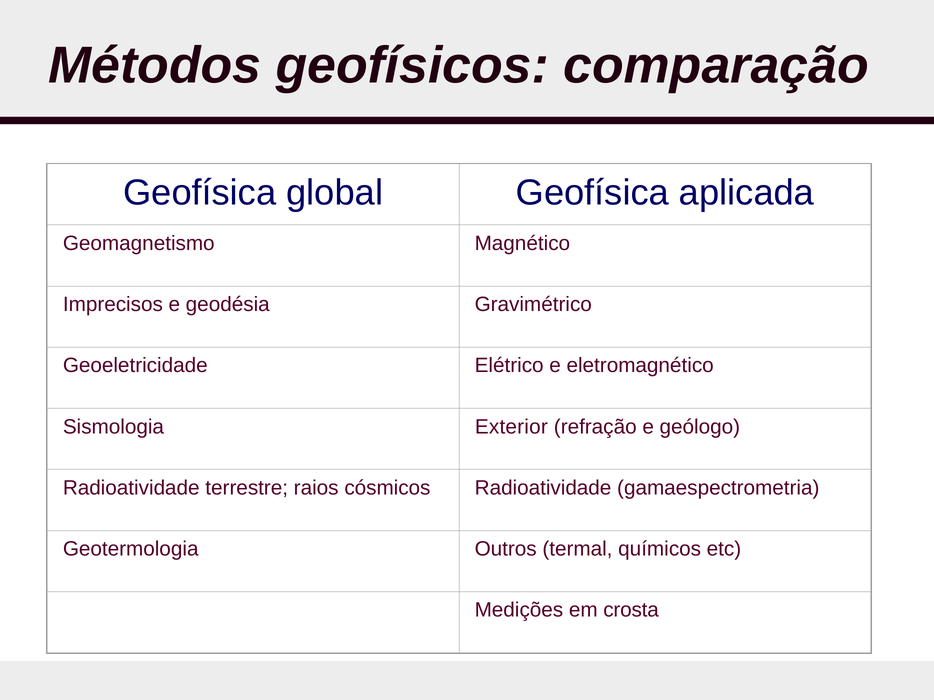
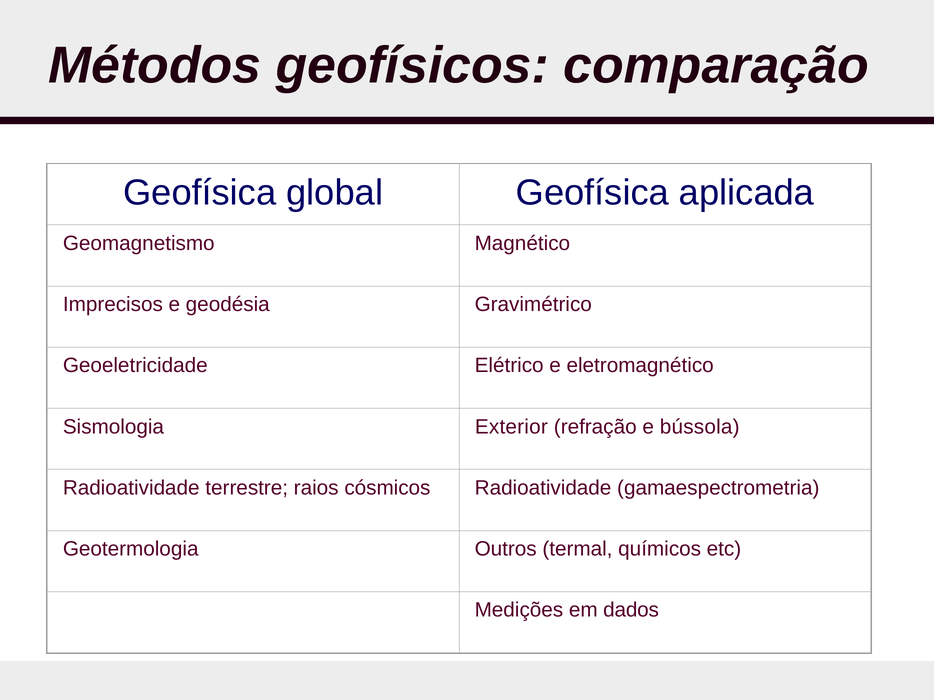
geólogo: geólogo -> bússola (700, 427)
crosta: crosta -> dados (631, 611)
